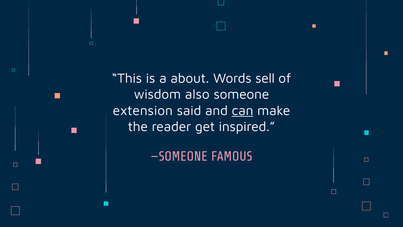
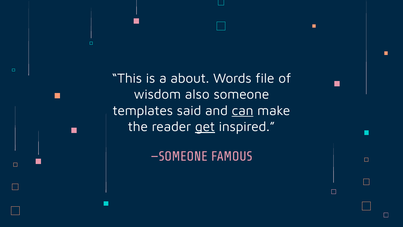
sell: sell -> file (265, 78)
extension: extension -> templates (143, 110)
get underline: none -> present (205, 127)
